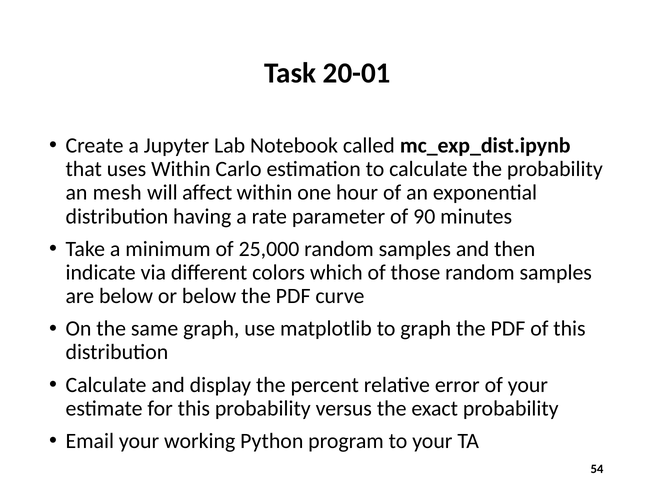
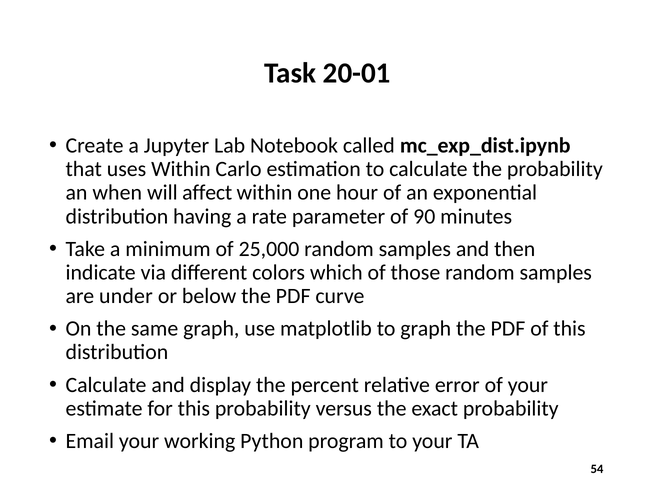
mesh: mesh -> when (117, 193)
are below: below -> under (126, 296)
